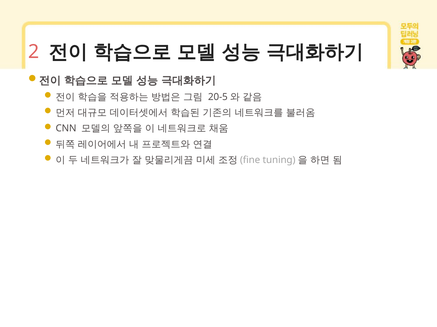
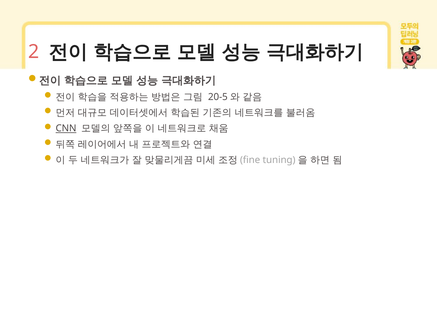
CNN underline: none -> present (66, 129)
